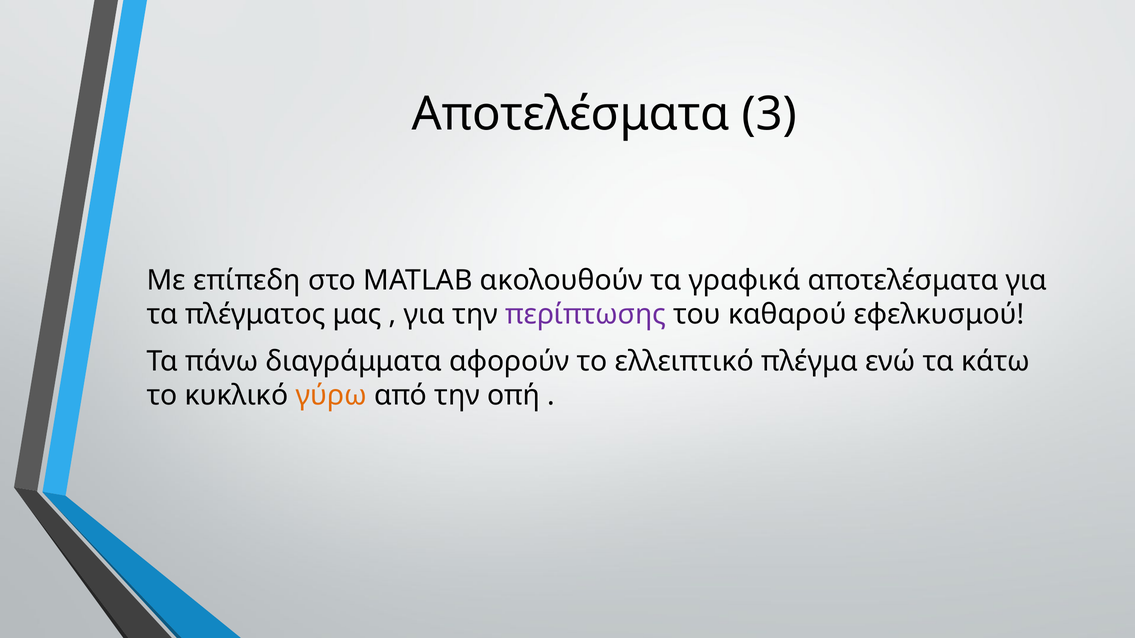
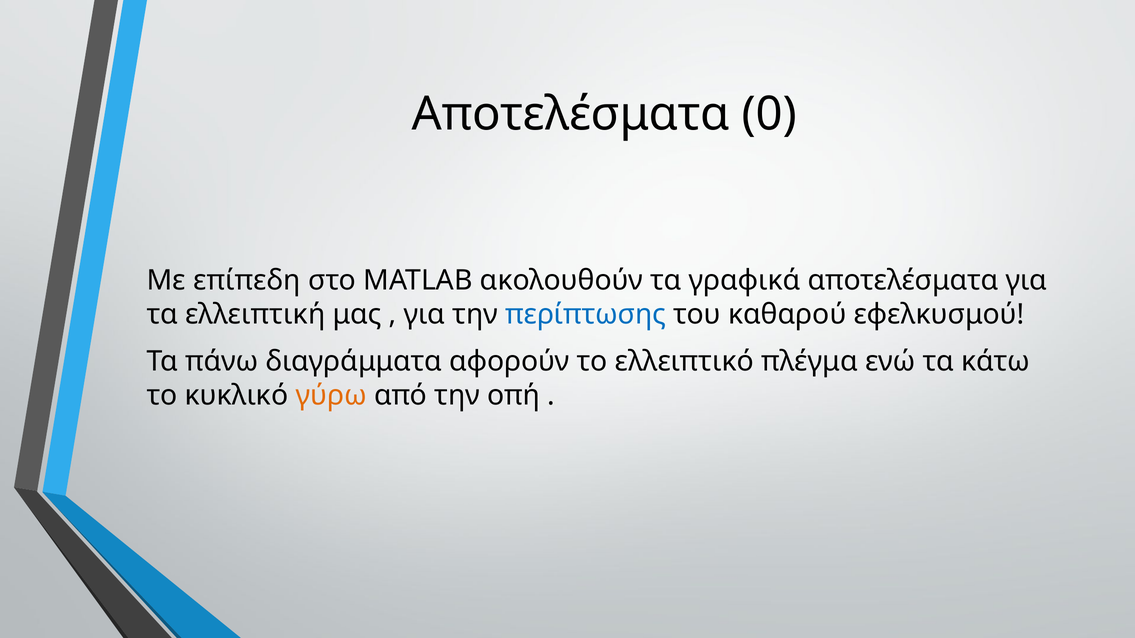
3: 3 -> 0 (770, 114)
πλέγματος: πλέγματος -> ελλειπτική (255, 315)
περίπτωσης colour: purple -> blue (586, 315)
